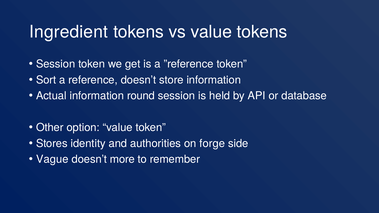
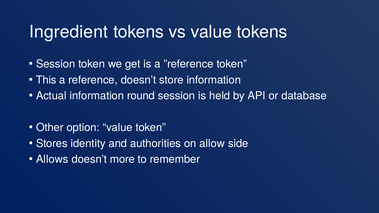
Sort: Sort -> This (46, 80)
forge: forge -> allow (212, 144)
Vague: Vague -> Allows (52, 159)
